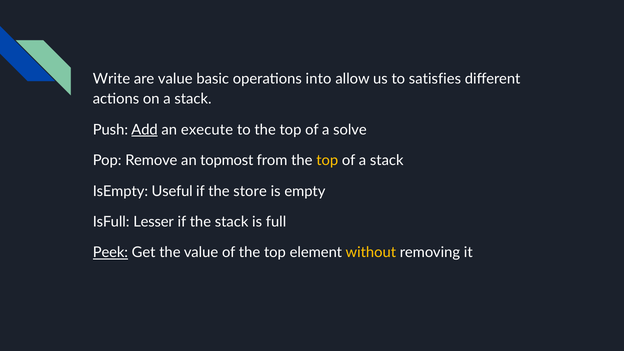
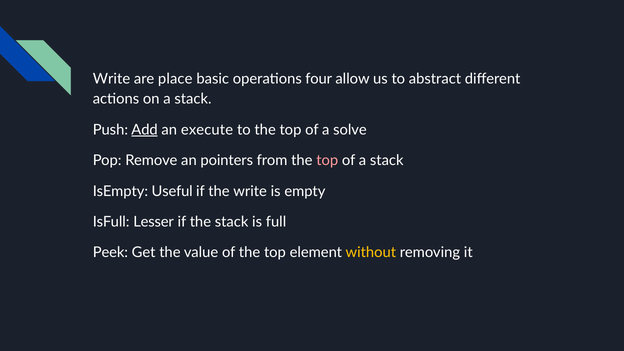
are value: value -> place (175, 79)
into: into -> four (319, 79)
satisfies: satisfies -> abstract (435, 79)
topmost: topmost -> pointers (227, 160)
top colour: yellow -> pink (327, 160)
the store: store -> write (250, 191)
Peek underline: present -> none (110, 253)
